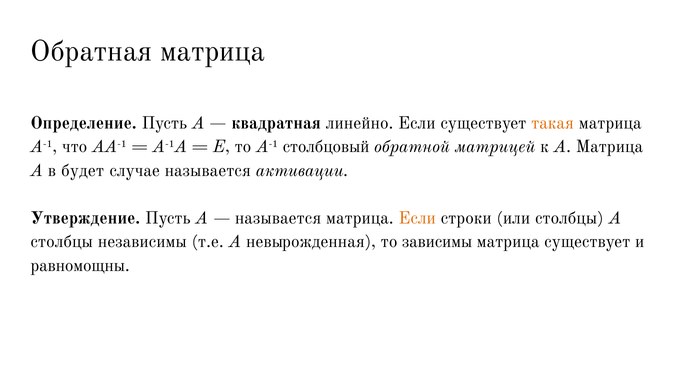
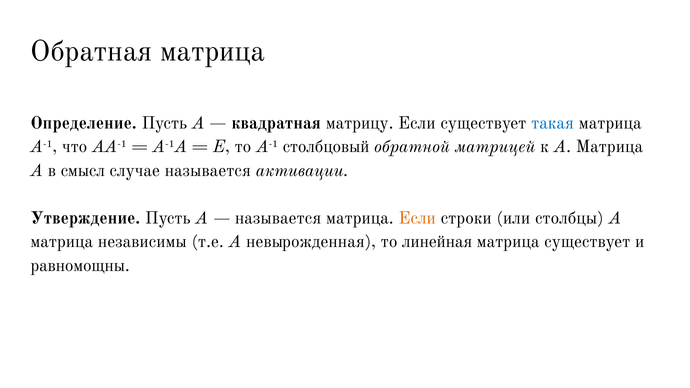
линейно: линейно -> матрицу (360, 123)
такая colour: orange -> blue (553, 123)
будет: будет -> смысл (83, 170)
столбцы: столбцы -> матрица (62, 242)
зависимы: зависимы -> линейная (437, 242)
